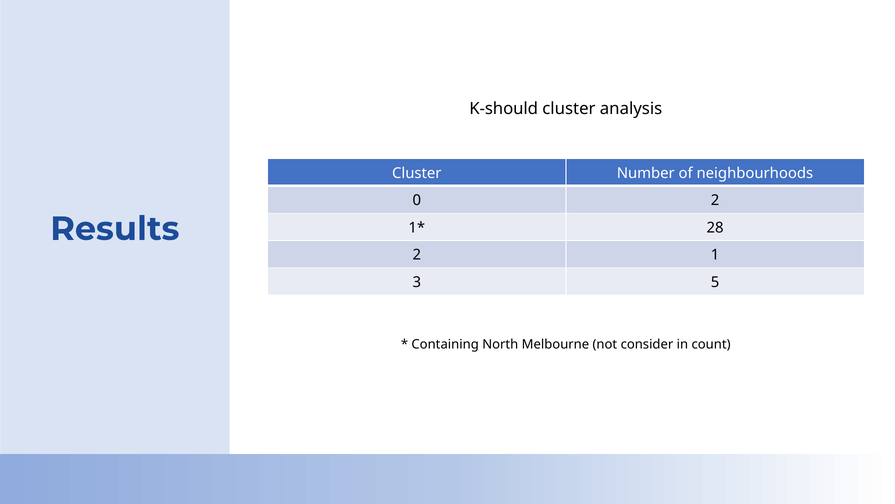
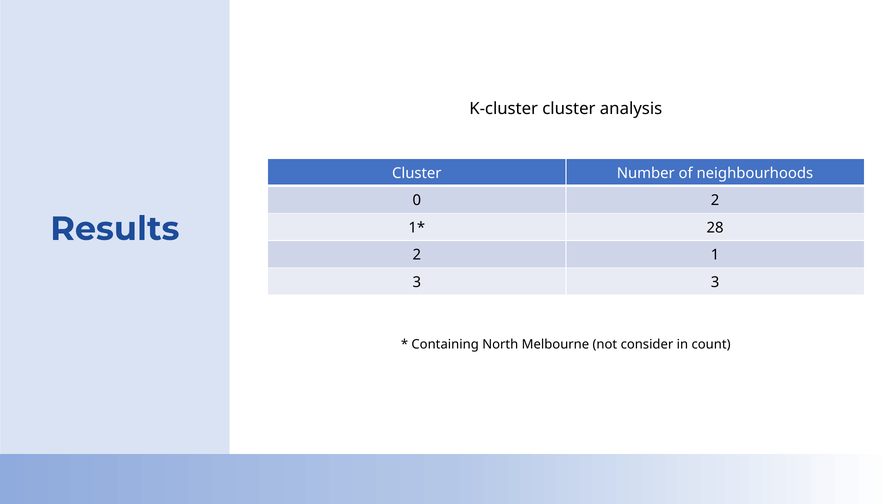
K-should: K-should -> K-cluster (504, 108)
3 5: 5 -> 3 (715, 282)
